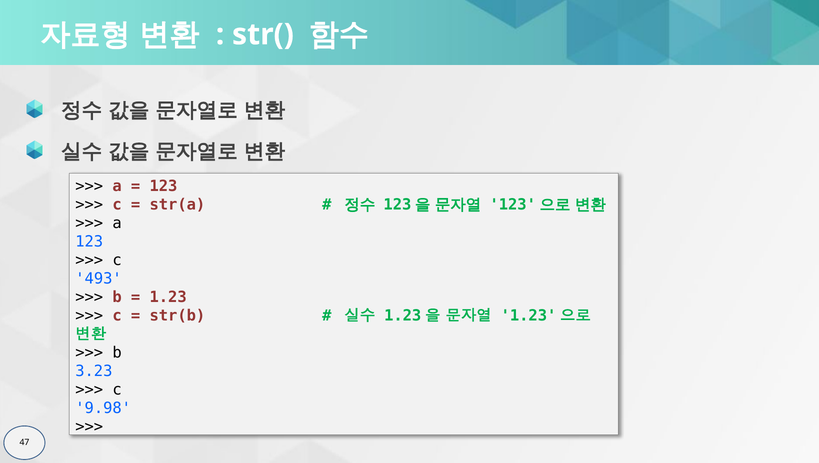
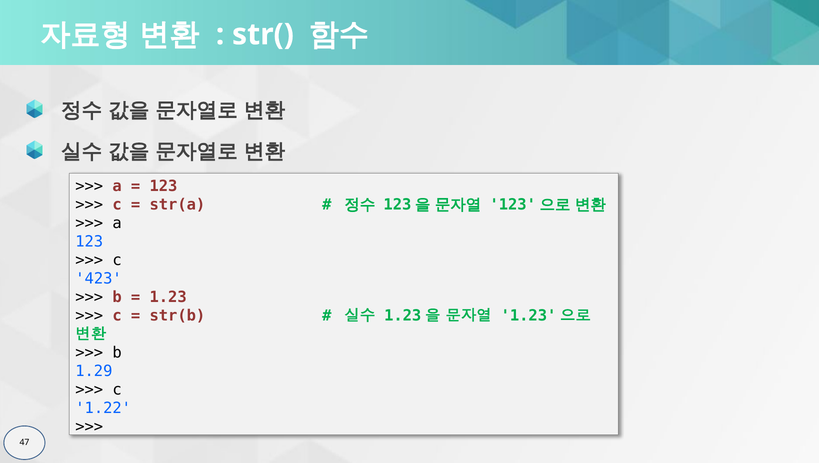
493: 493 -> 423 (99, 278)
3.23: 3.23 -> 1.29 (94, 371)
9.98: 9.98 -> 1.22 (103, 408)
